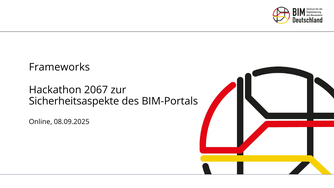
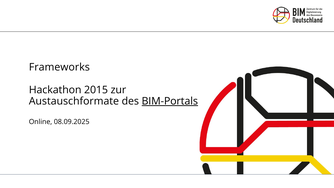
2067: 2067 -> 2015 (96, 90)
Sicherheitsaspekte: Sicherheitsaspekte -> Austauschformate (74, 101)
BIM-Portals underline: none -> present (170, 101)
